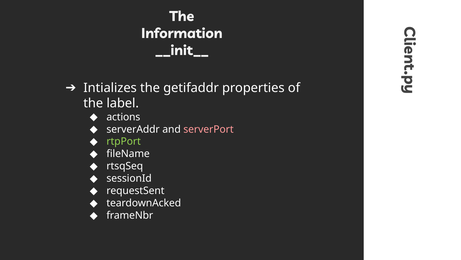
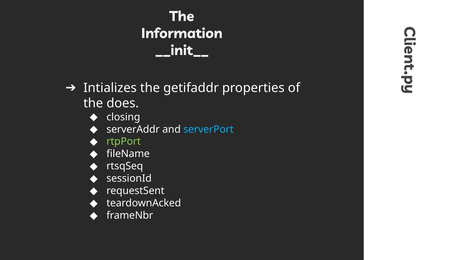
label: label -> does (123, 103)
actions: actions -> closing (123, 117)
serverPort colour: pink -> light blue (208, 129)
